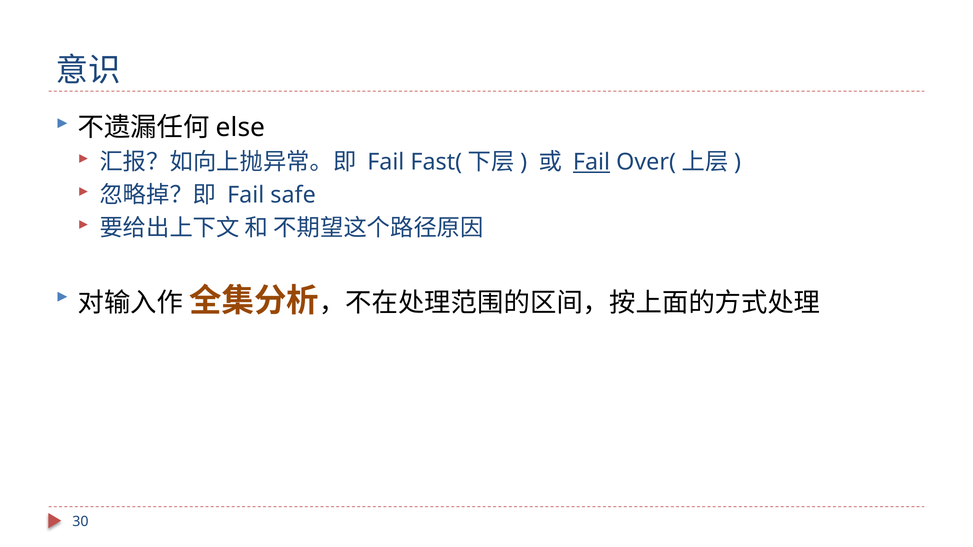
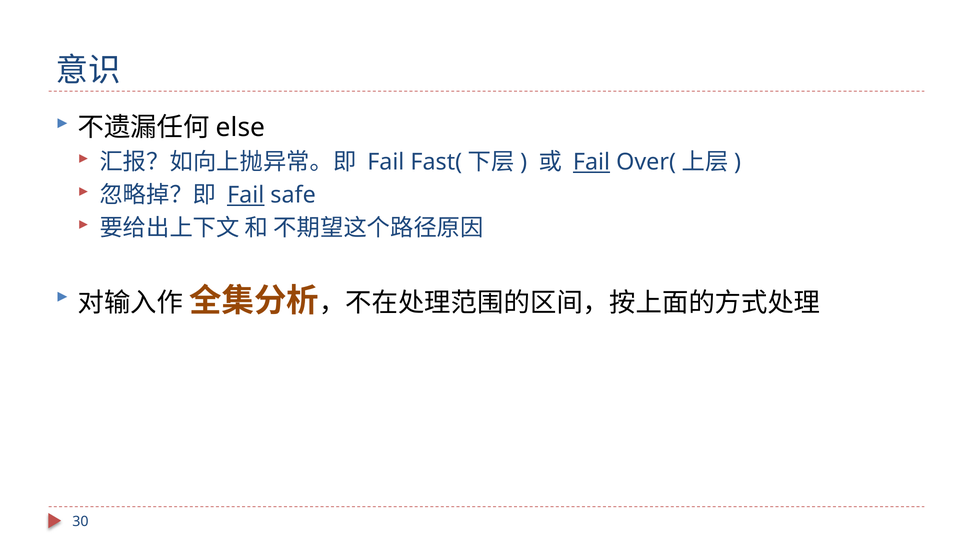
Fail underline: none -> present (246, 195)
